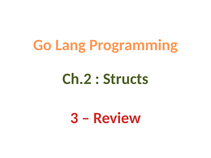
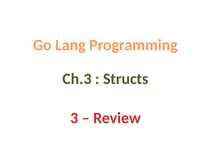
Ch.2: Ch.2 -> Ch.3 (77, 79)
